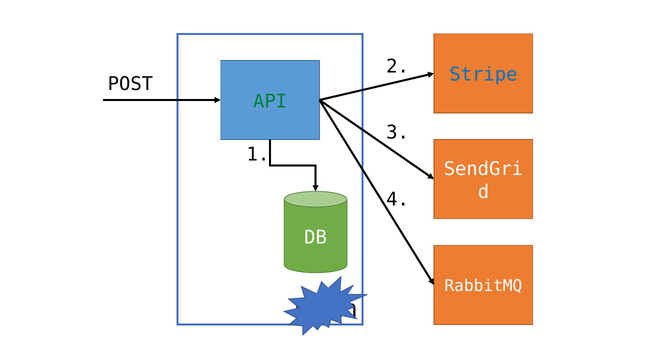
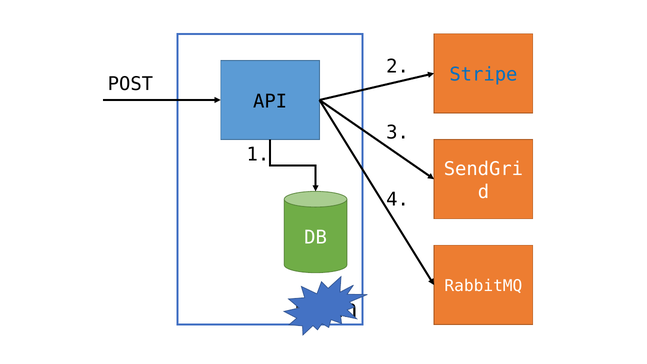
API colour: green -> black (270, 101)
